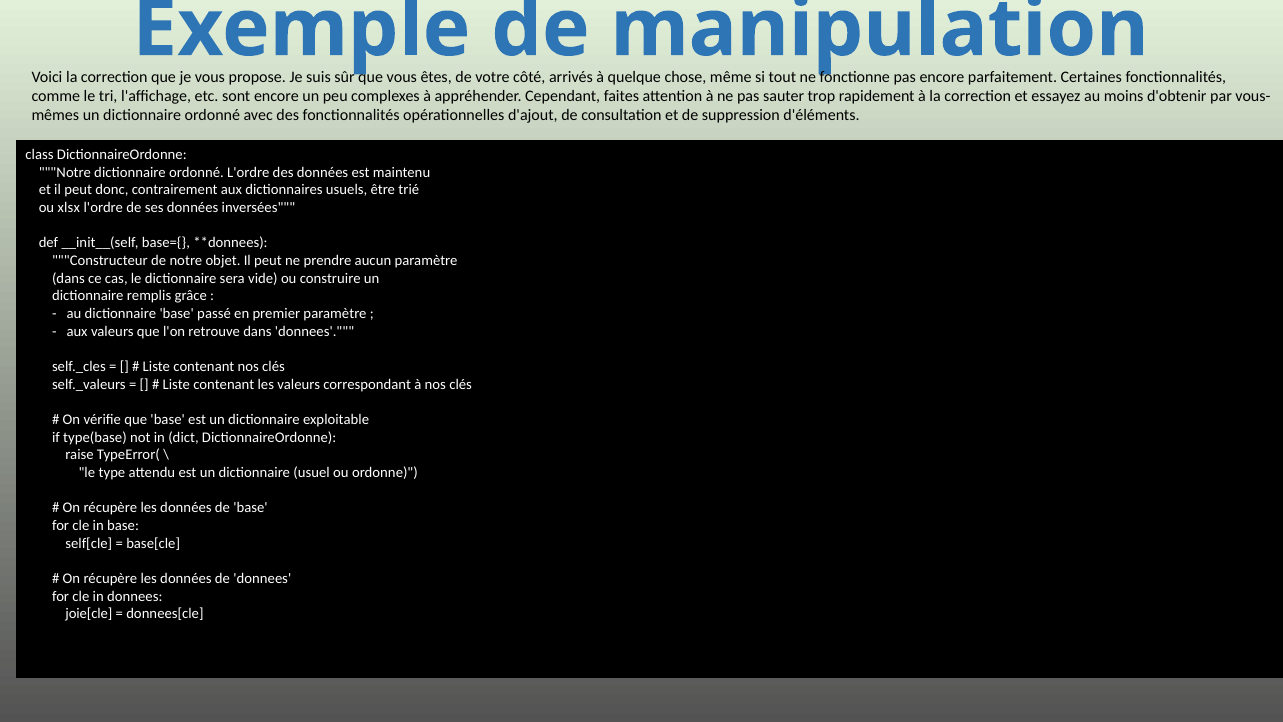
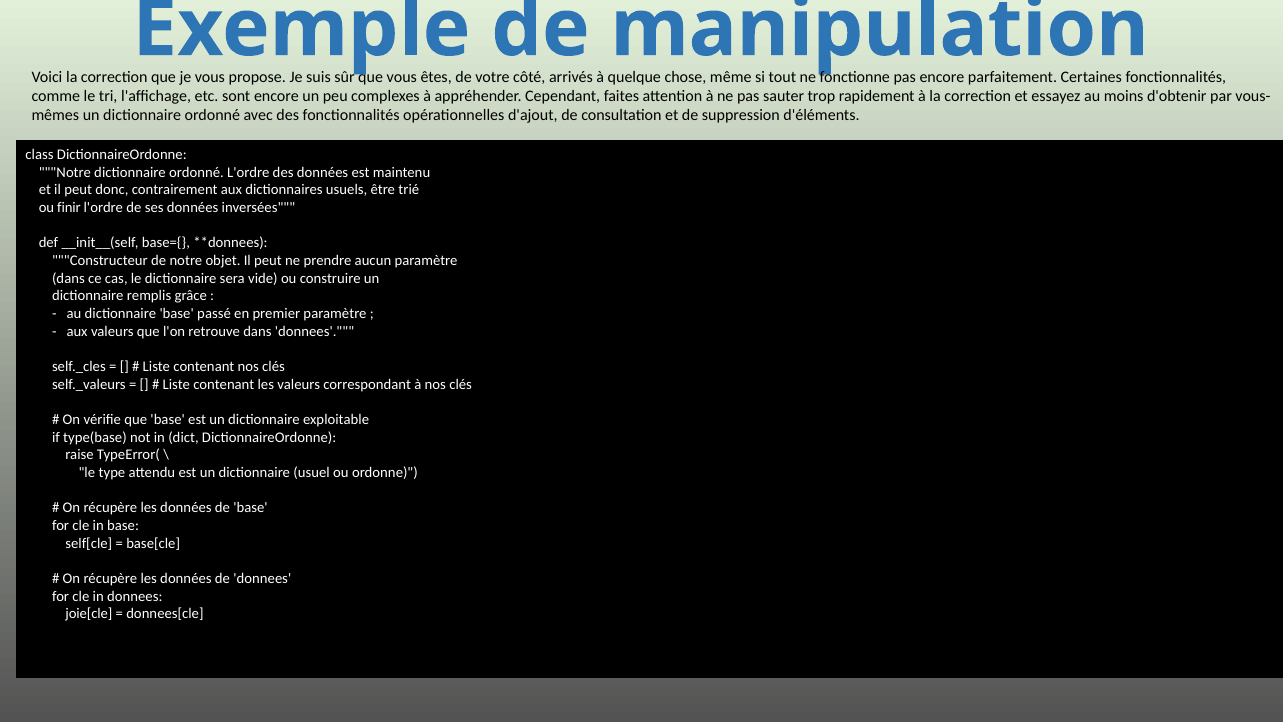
xlsx: xlsx -> finir (69, 208)
